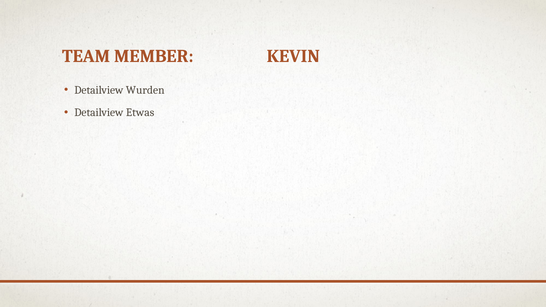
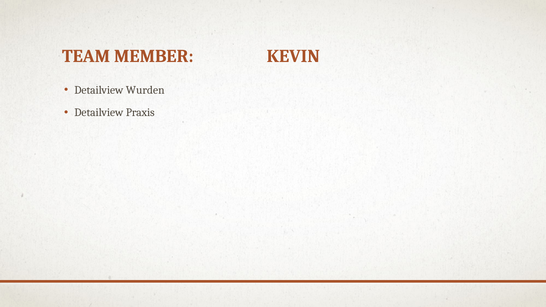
Etwas: Etwas -> Praxis (140, 113)
